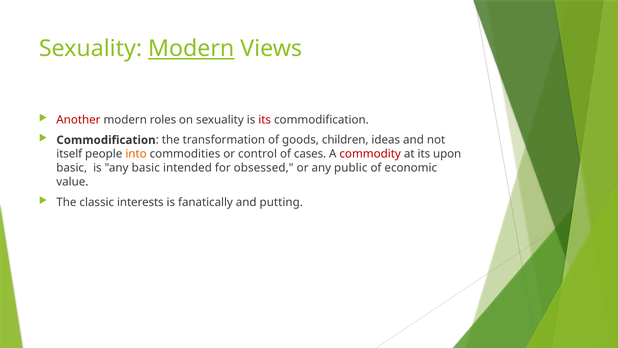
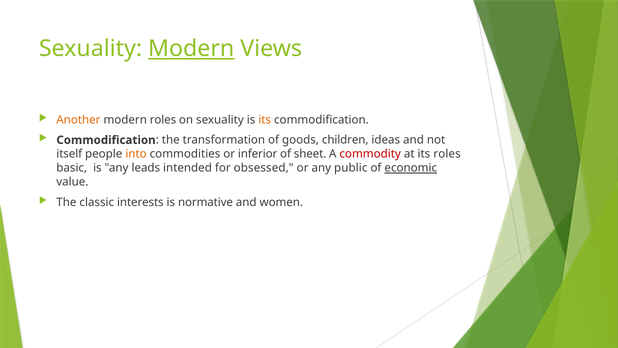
Another colour: red -> orange (78, 120)
its colour: red -> orange (265, 120)
control: control -> inferior (258, 154)
cases: cases -> sheet (310, 154)
its upon: upon -> roles (447, 154)
any basic: basic -> leads (146, 168)
economic underline: none -> present (411, 168)
fanatically: fanatically -> normative (206, 202)
putting: putting -> women (281, 202)
